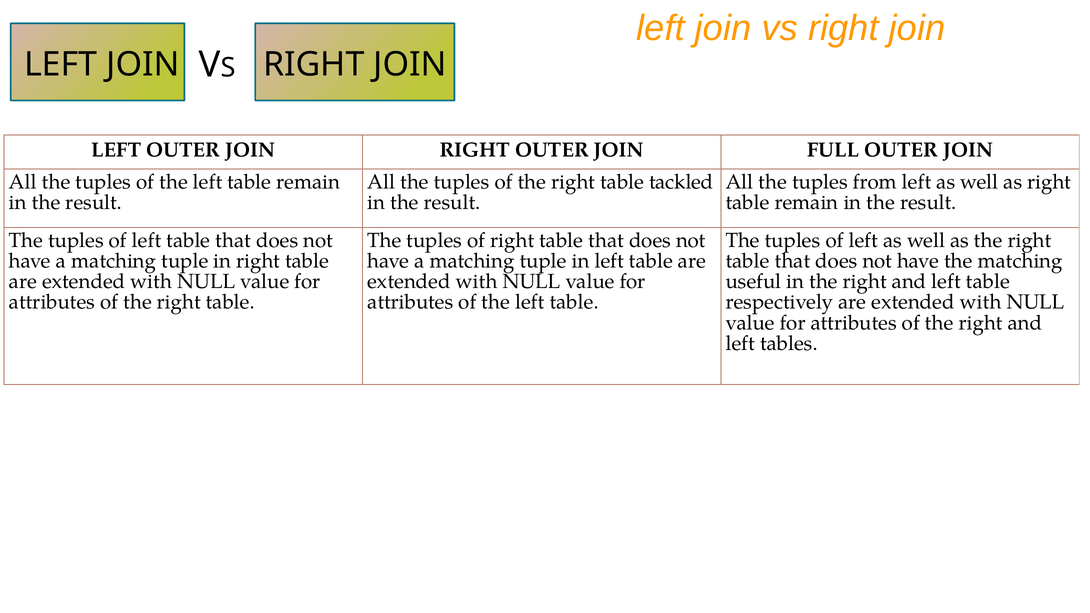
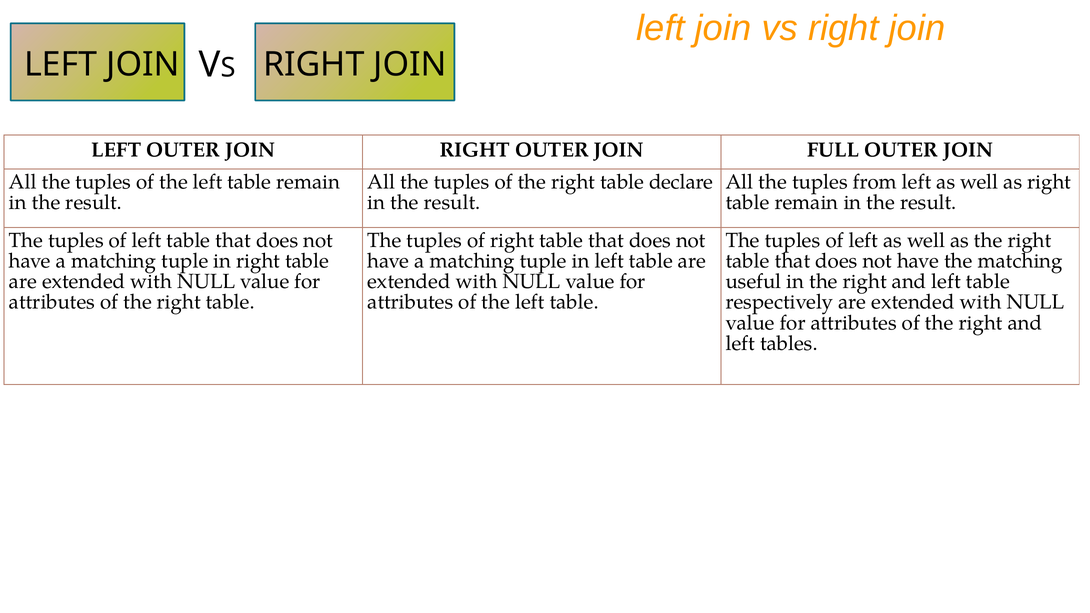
tackled: tackled -> declare (681, 182)
